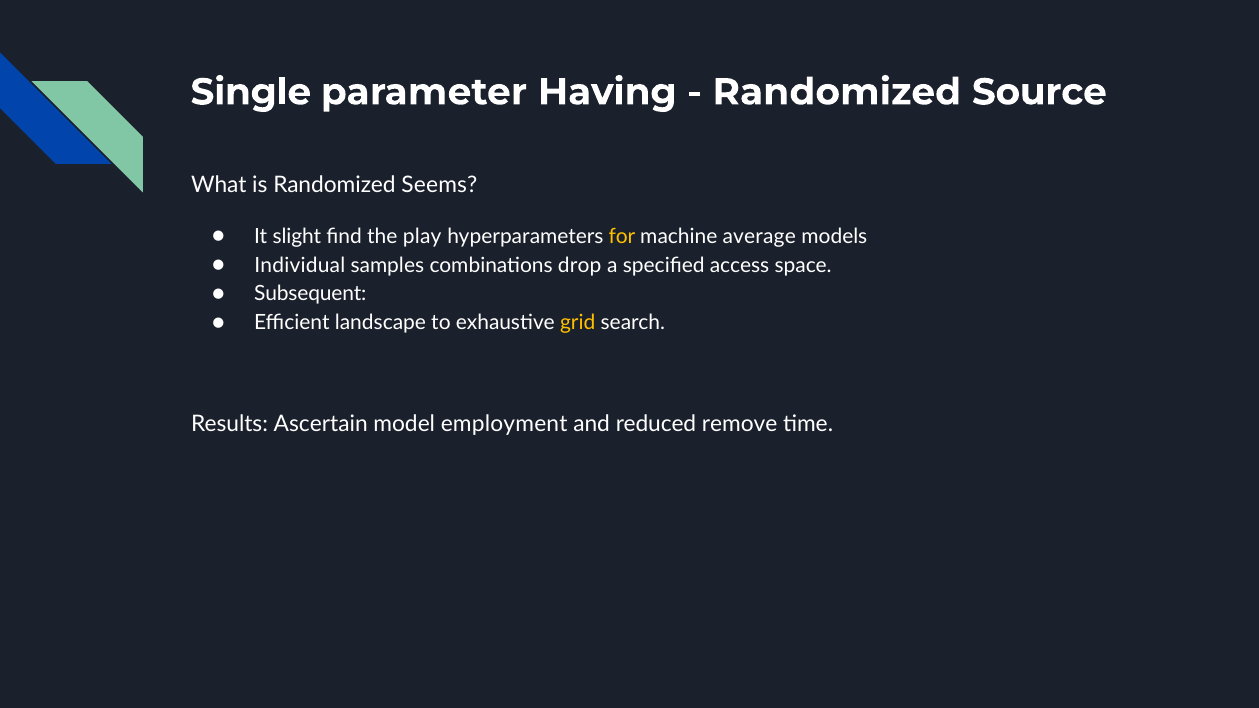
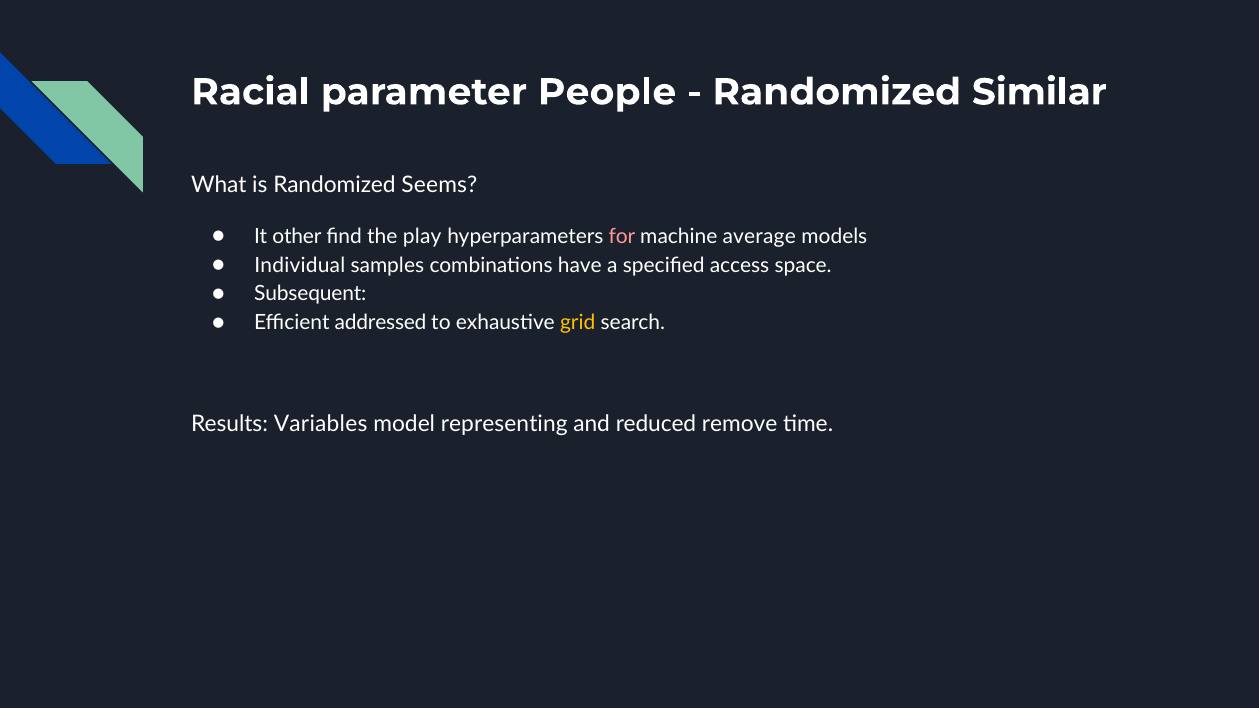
Single: Single -> Racial (251, 92)
Having: Having -> People (607, 92)
Source: Source -> Similar (1039, 92)
slight: slight -> other (297, 236)
for colour: yellow -> pink (622, 236)
drop: drop -> have (580, 265)
landscape: landscape -> addressed (381, 323)
Ascertain: Ascertain -> Variables (321, 424)
employment: employment -> representing (504, 424)
